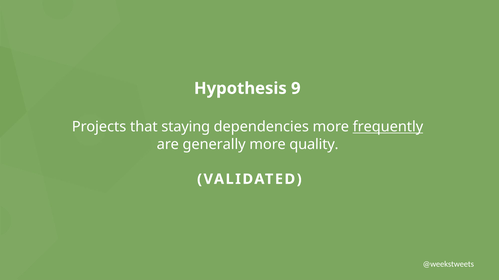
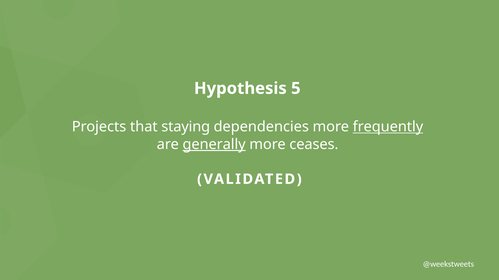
9: 9 -> 5 (296, 89)
generally underline: none -> present (214, 145)
quality: quality -> ceases (314, 145)
